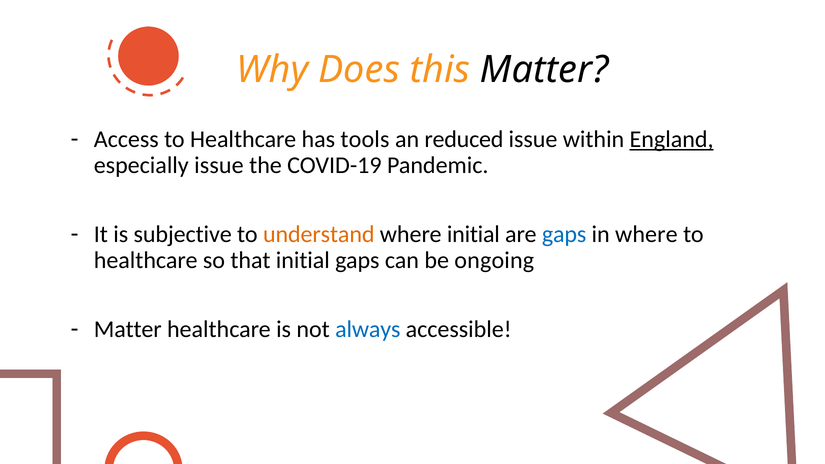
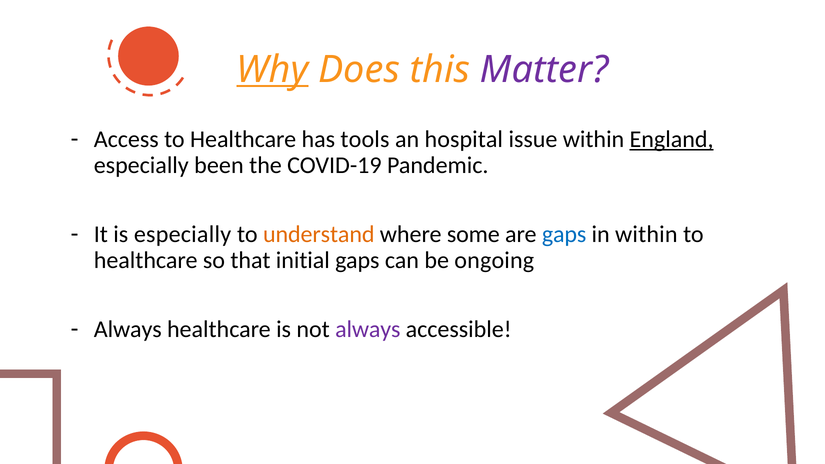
Why underline: none -> present (272, 70)
Matter colour: black -> purple (544, 70)
reduced: reduced -> hospital (464, 139)
especially issue: issue -> been (219, 165)
is subjective: subjective -> especially (183, 234)
where initial: initial -> some (473, 234)
in where: where -> within (646, 234)
Matter: Matter -> Always (128, 329)
always colour: blue -> purple (368, 329)
